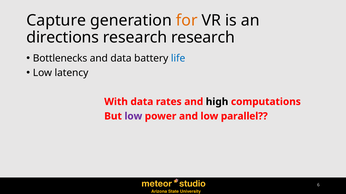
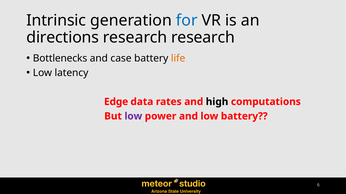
Capture: Capture -> Intrinsic (56, 21)
for colour: orange -> blue (187, 21)
and data: data -> case (121, 58)
life colour: blue -> orange (178, 58)
With: With -> Edge (116, 102)
low parallel: parallel -> battery (244, 117)
